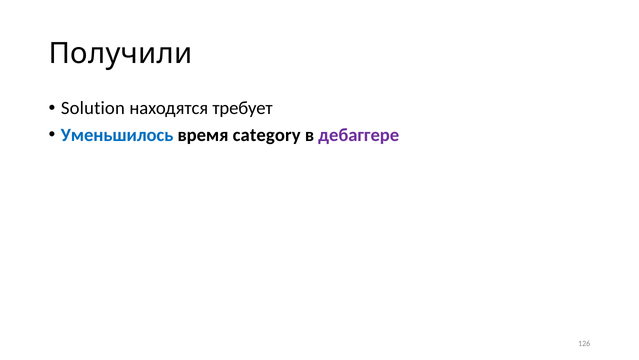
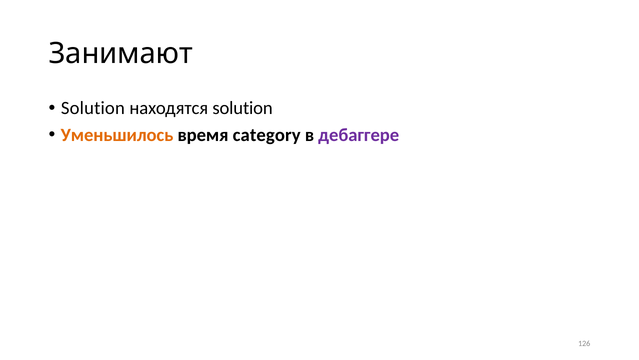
Получили: Получили -> Занимают (121, 54)
находятся требует: требует -> solution (243, 108)
Уменьшилось colour: blue -> orange (117, 135)
